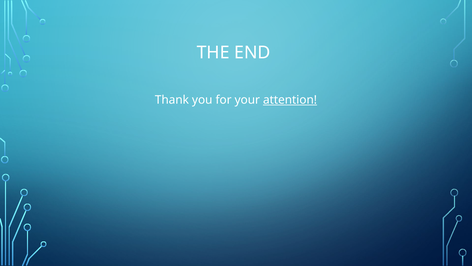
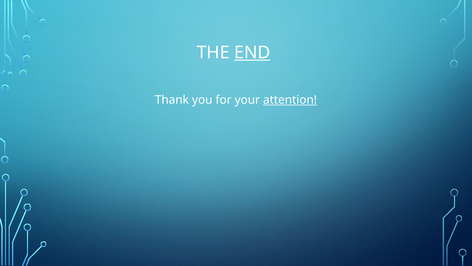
END underline: none -> present (252, 52)
